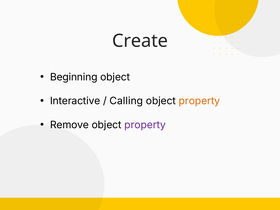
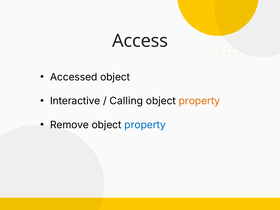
Create: Create -> Access (140, 41)
Beginning: Beginning -> Accessed (74, 77)
property colour: purple -> blue (145, 125)
